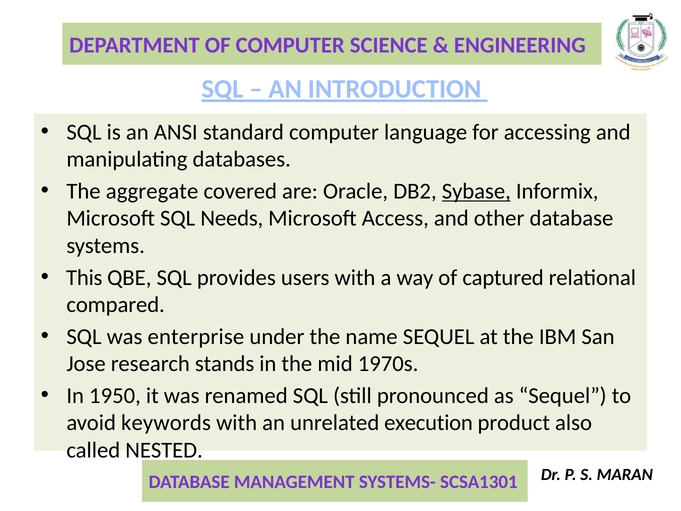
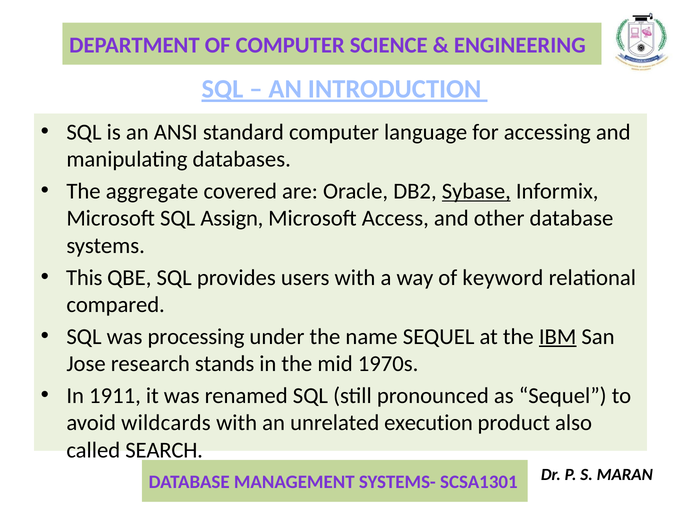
Needs: Needs -> Assign (232, 218)
captured: captured -> keyword (503, 277)
enterprise: enterprise -> processing (196, 336)
IBM underline: none -> present (558, 336)
1950: 1950 -> 1911 (115, 395)
keywords: keywords -> wildcards (166, 423)
NESTED: NESTED -> SEARCH (164, 450)
